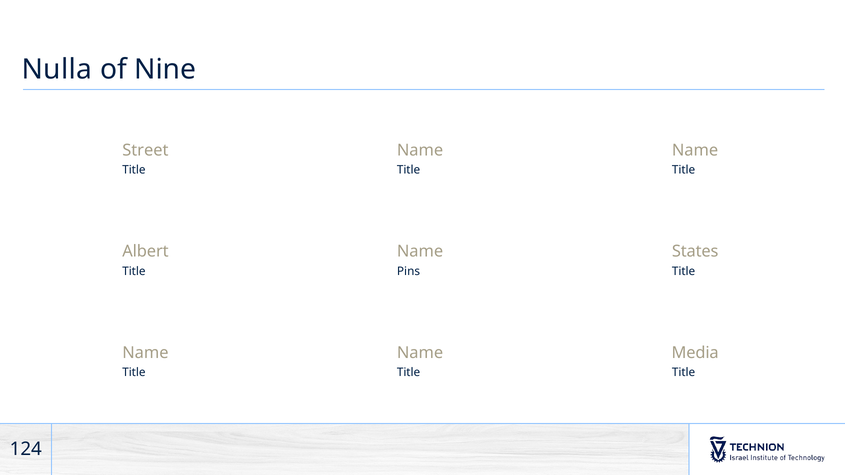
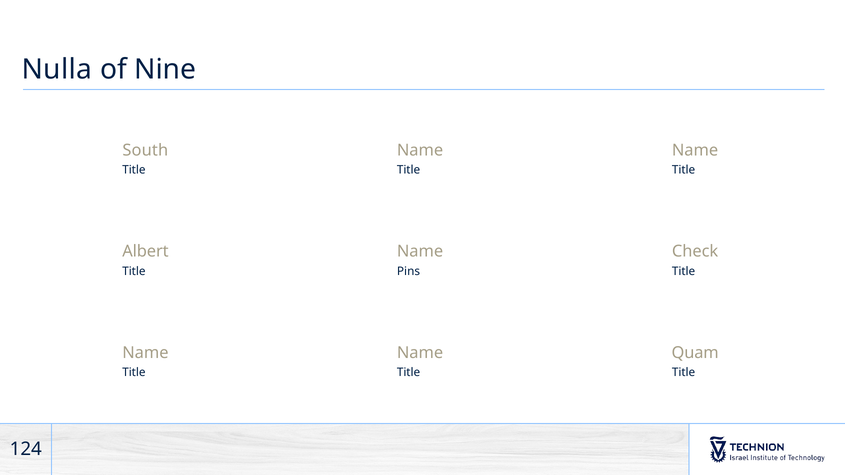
Street: Street -> South (145, 150)
States: States -> Check (695, 252)
Media: Media -> Quam (695, 353)
